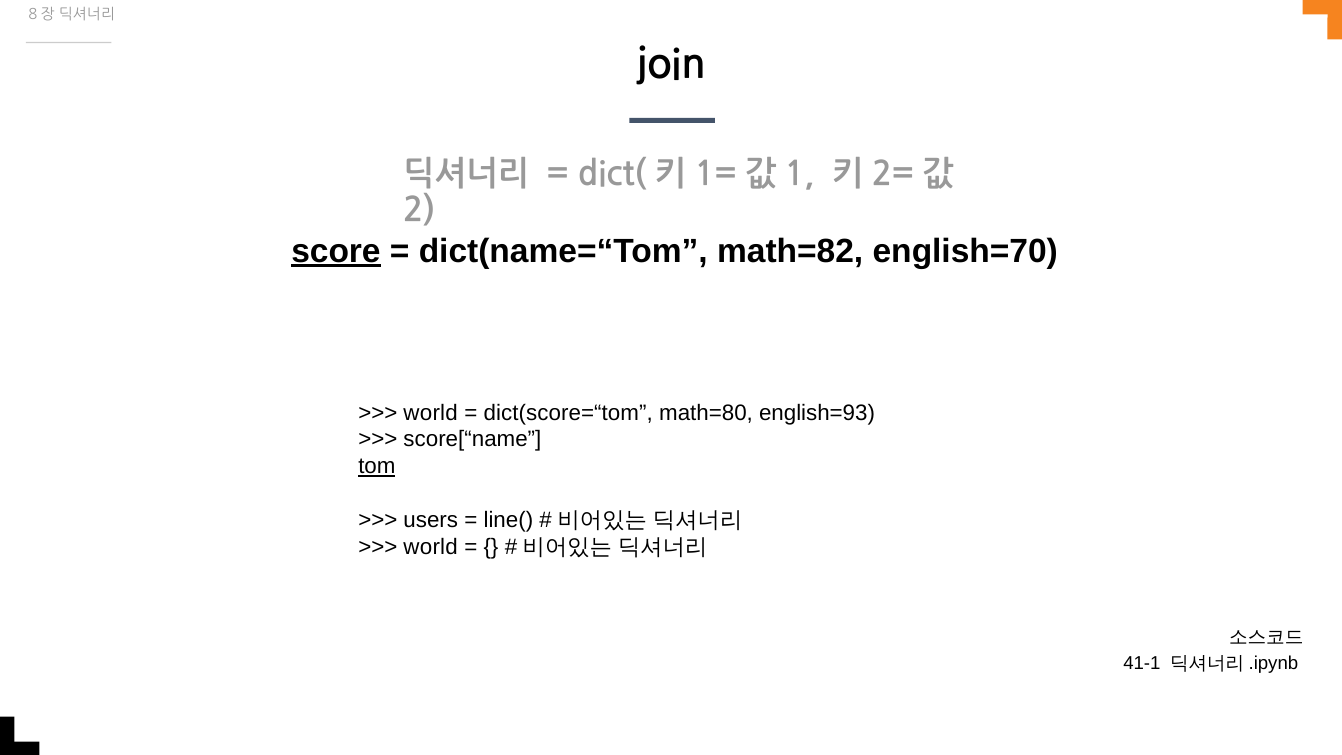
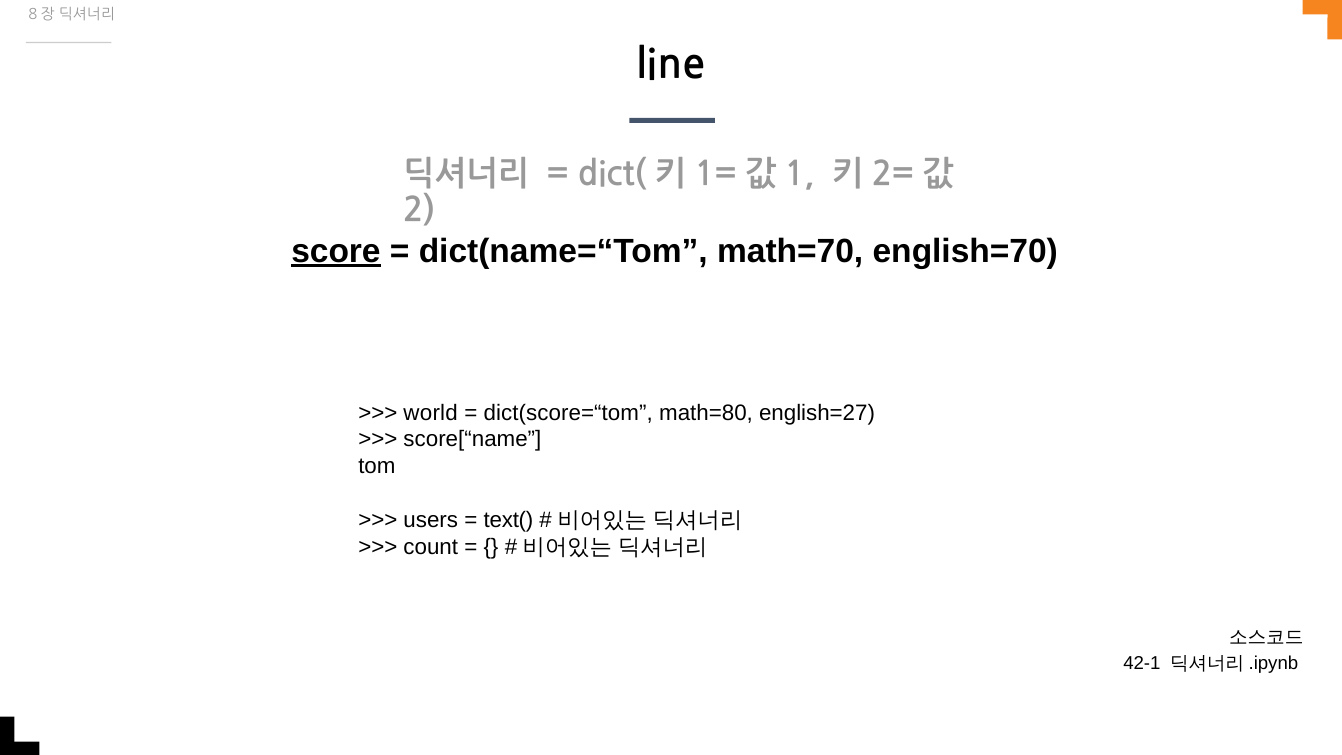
join: join -> line (671, 65)
math=82: math=82 -> math=70 (790, 251)
english=93: english=93 -> english=27 (817, 413)
tom underline: present -> none (377, 466)
line(: line( -> text( (508, 520)
world: world -> count (431, 547)
41-1: 41-1 -> 42-1 (1142, 663)
